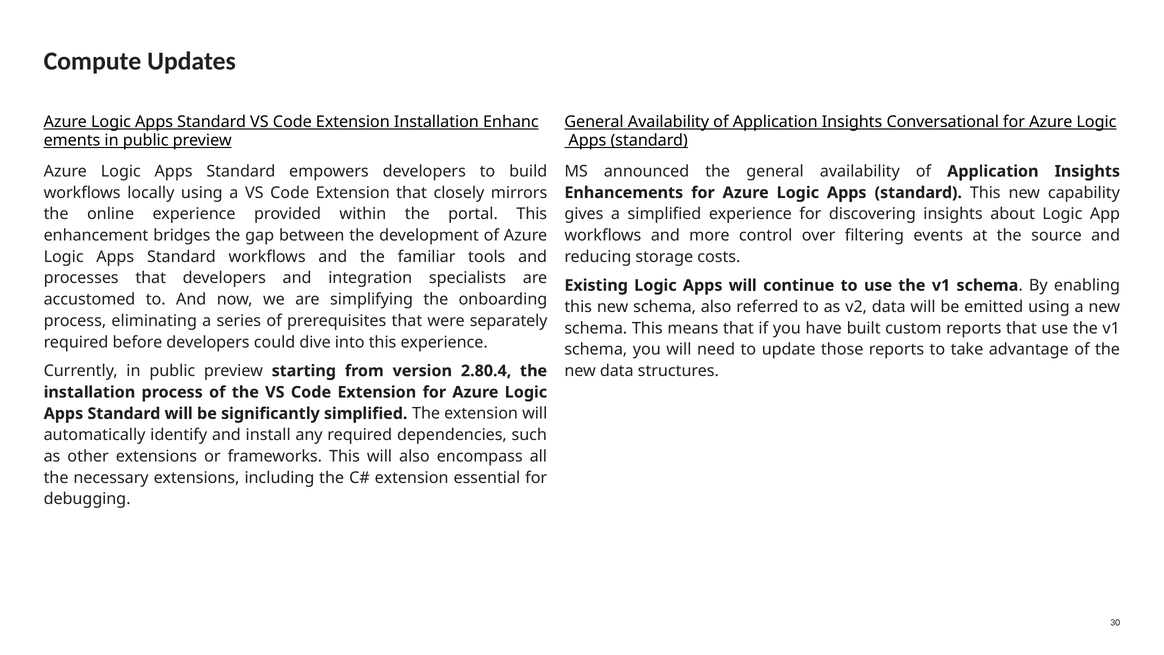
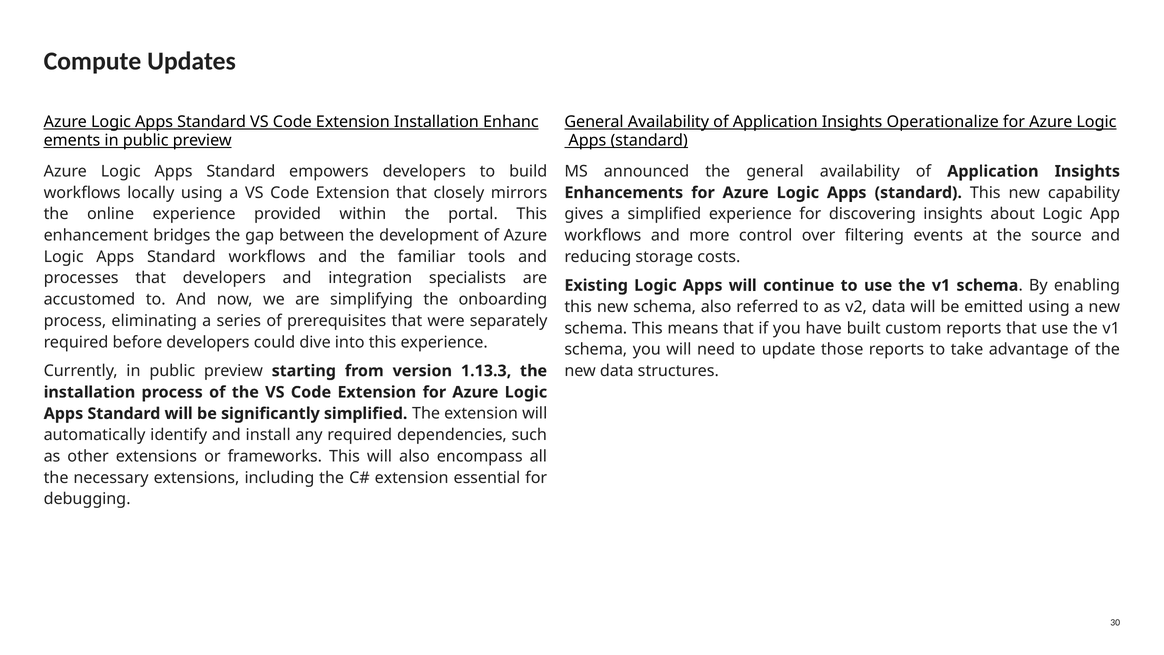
Conversational: Conversational -> Operationalize (943, 122)
2.80.4: 2.80.4 -> 1.13.3 (486, 371)
